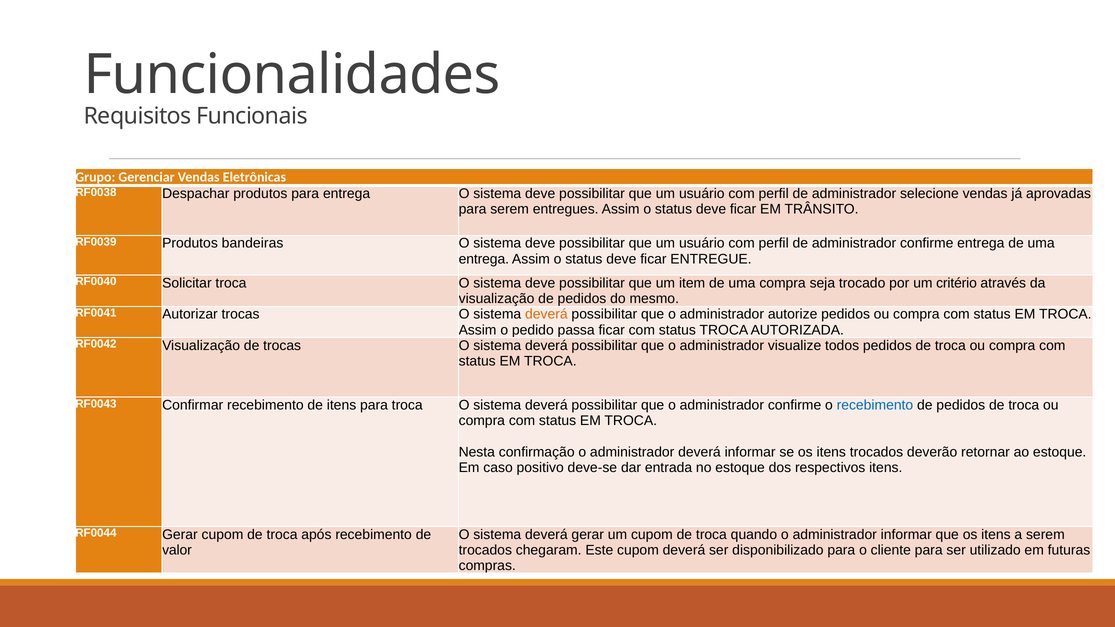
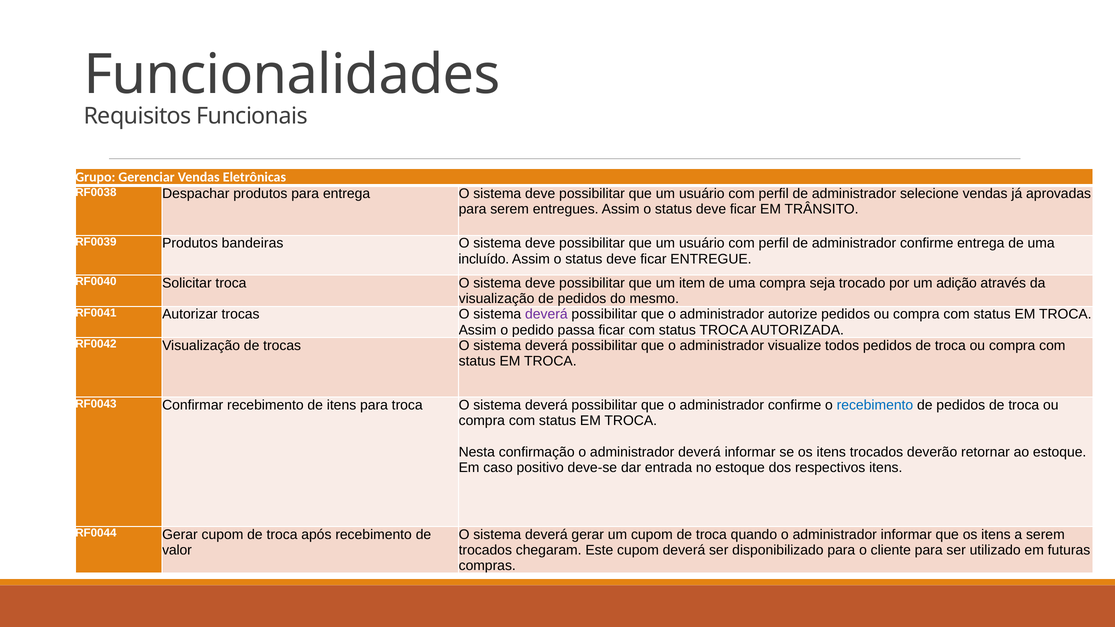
entrega: entrega -> incluído (484, 259)
critério: critério -> adição (957, 283)
deverá colour: orange -> purple (546, 314)
